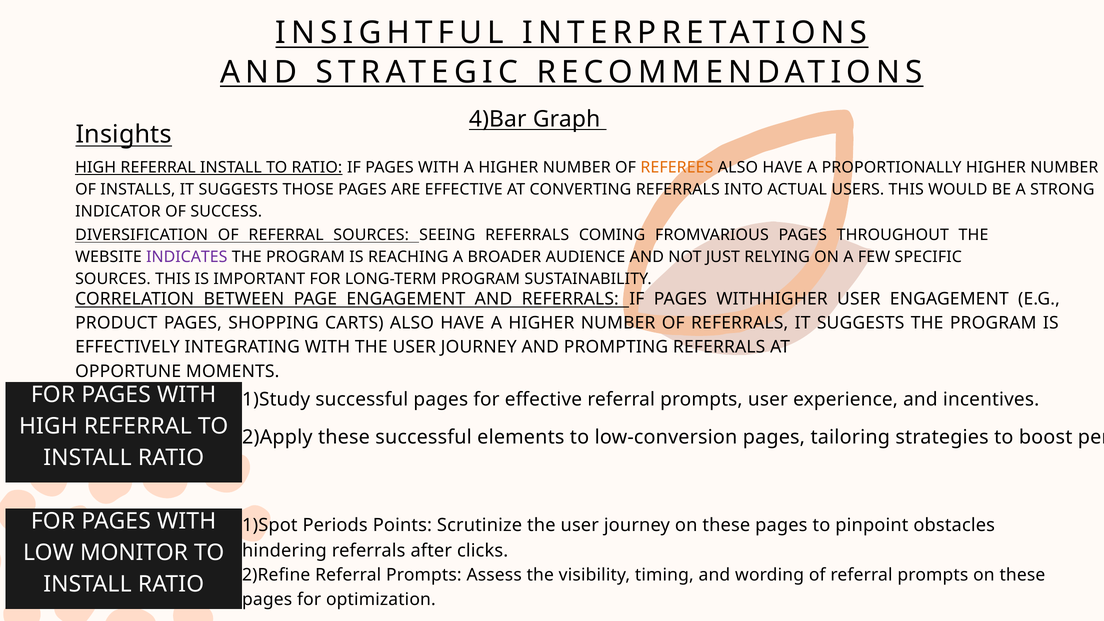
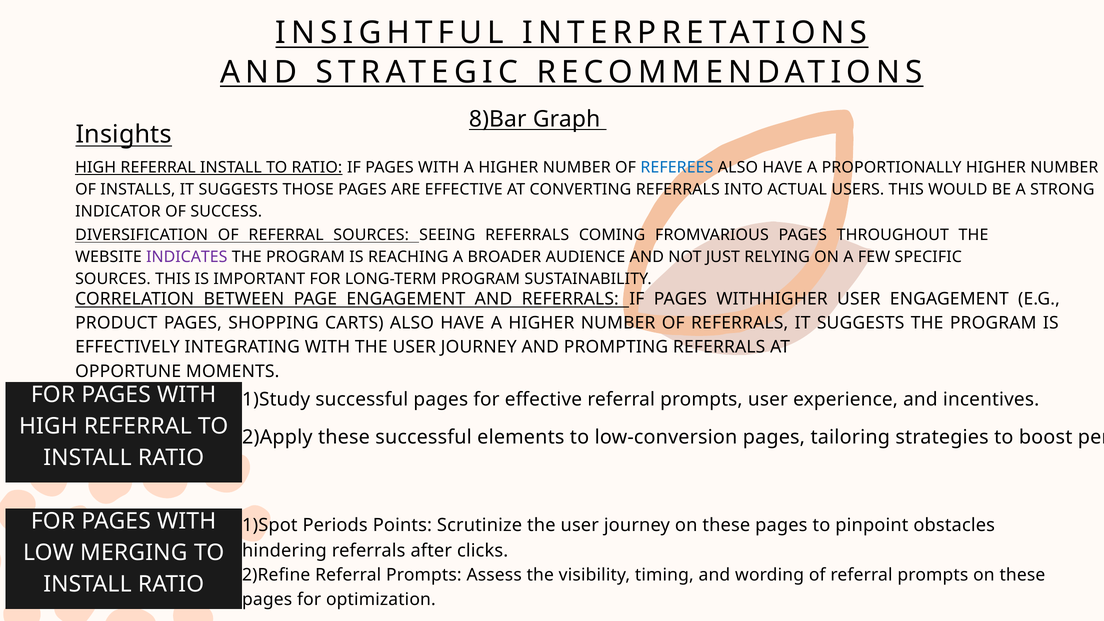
4)Bar: 4)Bar -> 8)Bar (498, 119)
REFEREES colour: orange -> blue (677, 167)
MONITOR: MONITOR -> MERGING (134, 553)
